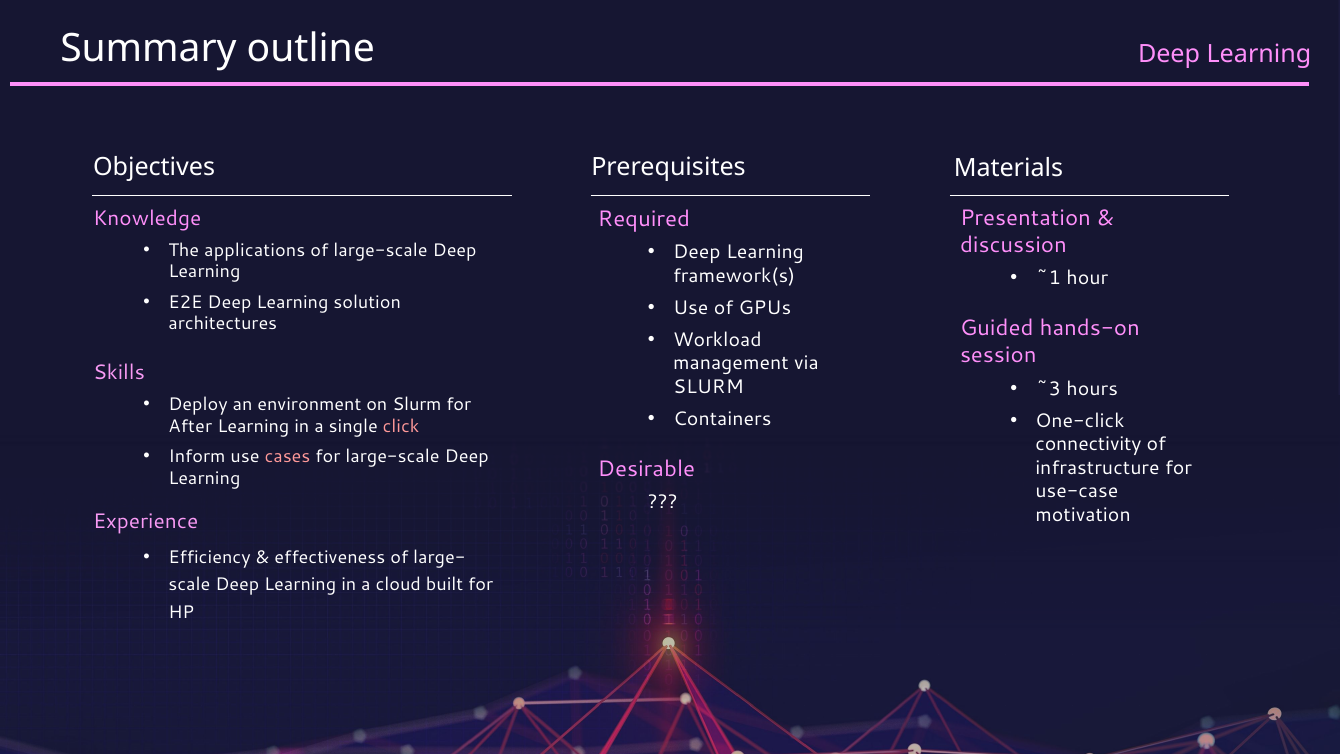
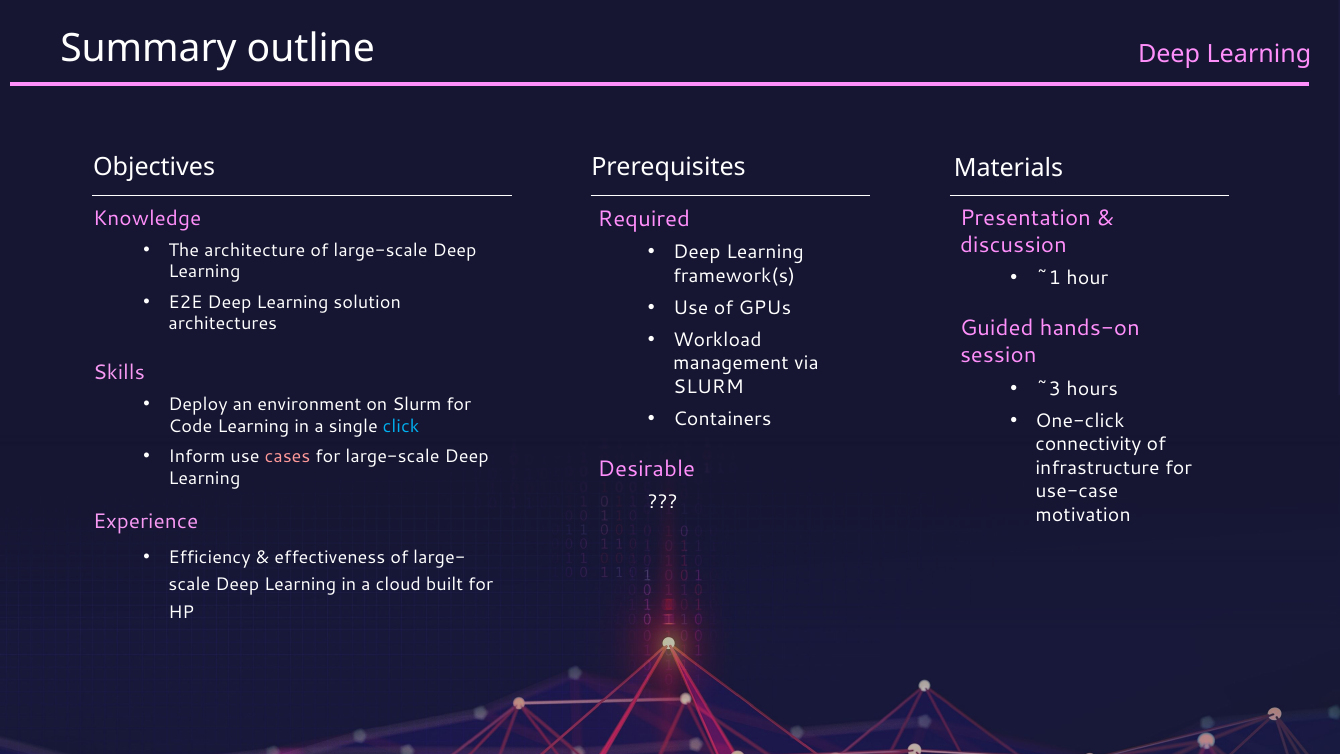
applications: applications -> architecture (255, 250)
After: After -> Code (190, 426)
click colour: pink -> light blue (401, 426)
